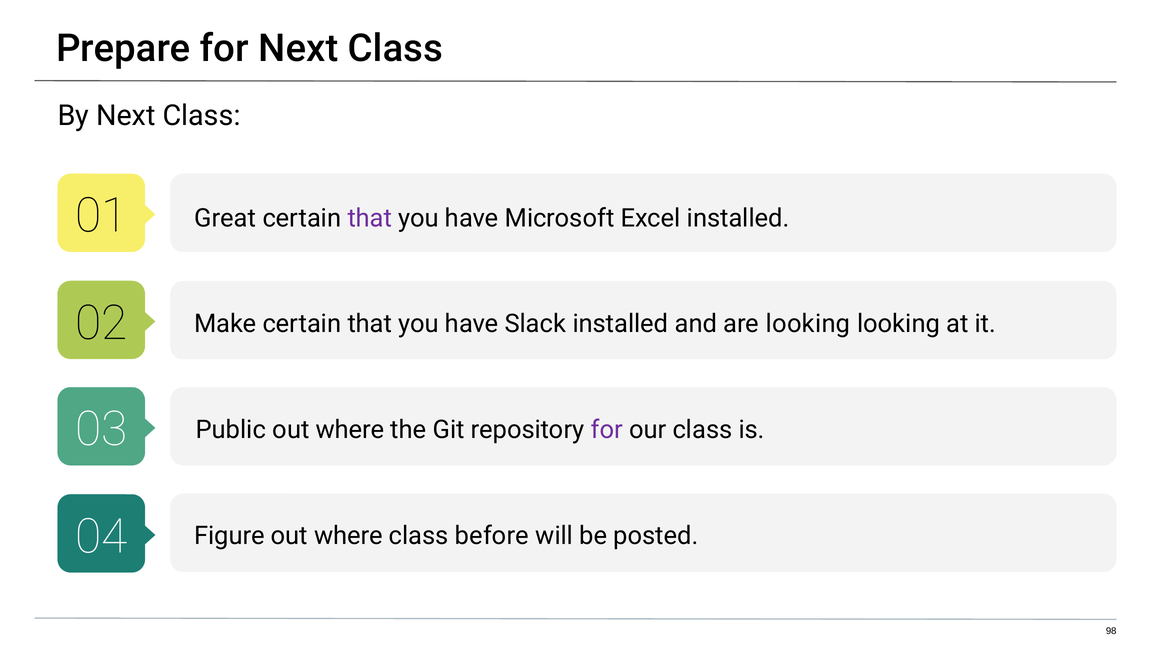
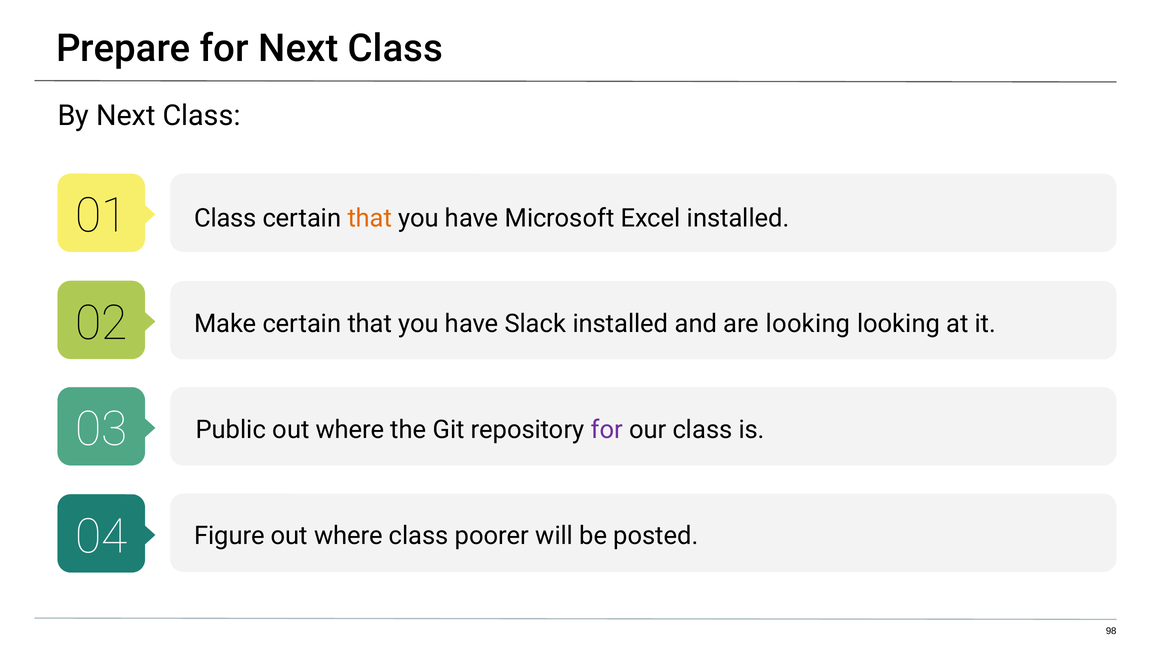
Great: Great -> Class (225, 218)
that colour: purple -> orange (370, 218)
before: before -> poorer (492, 536)
